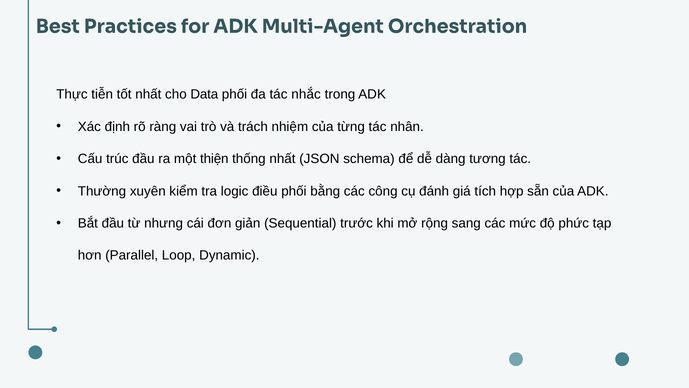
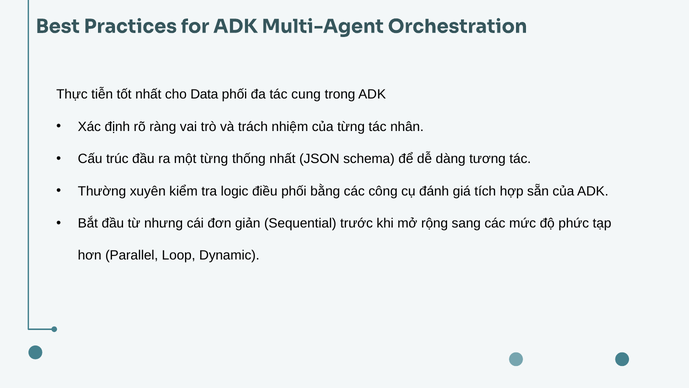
nhắc: nhắc -> cung (306, 94)
một thiện: thiện -> từng (214, 159)
